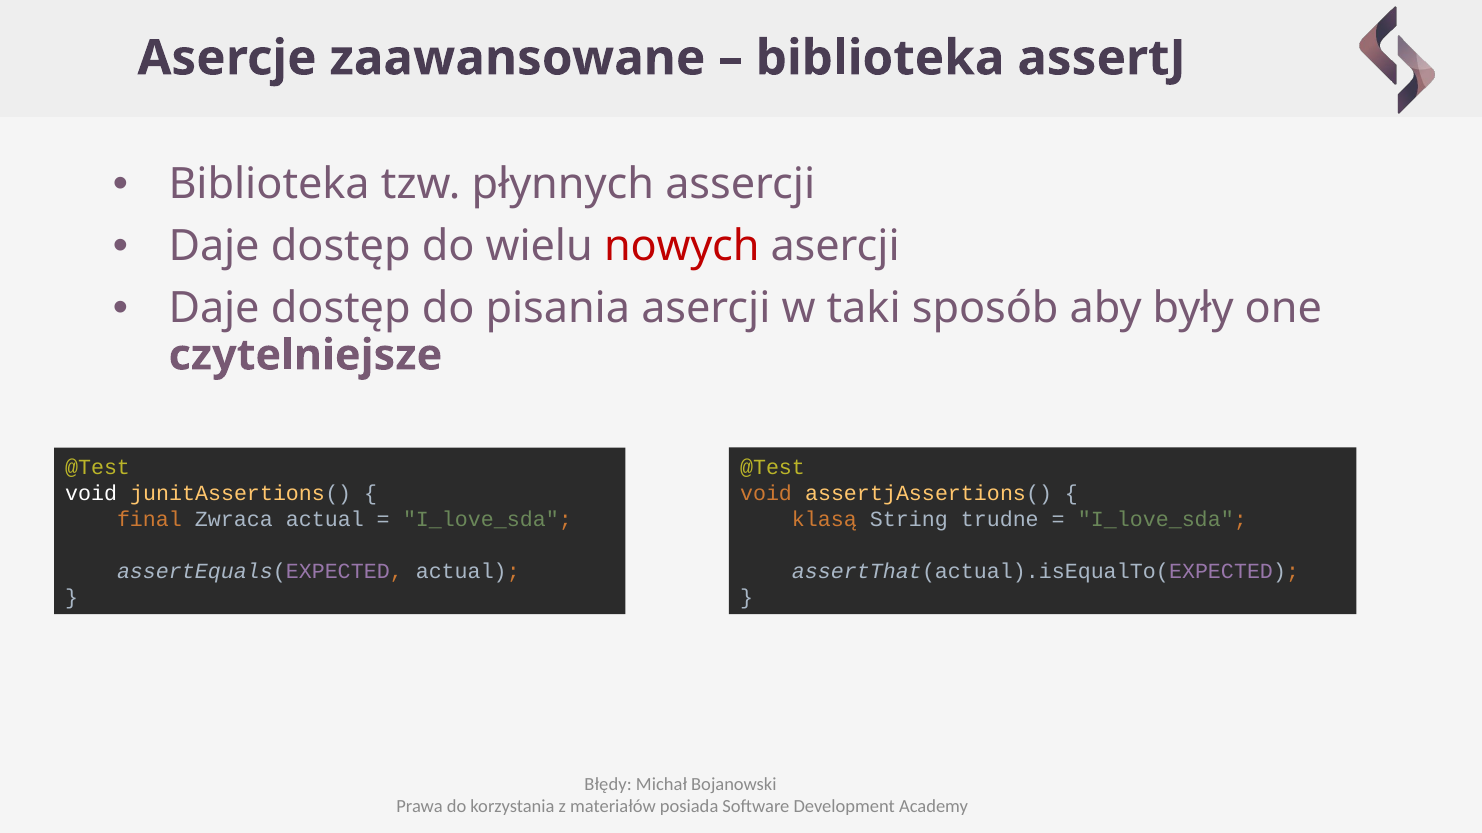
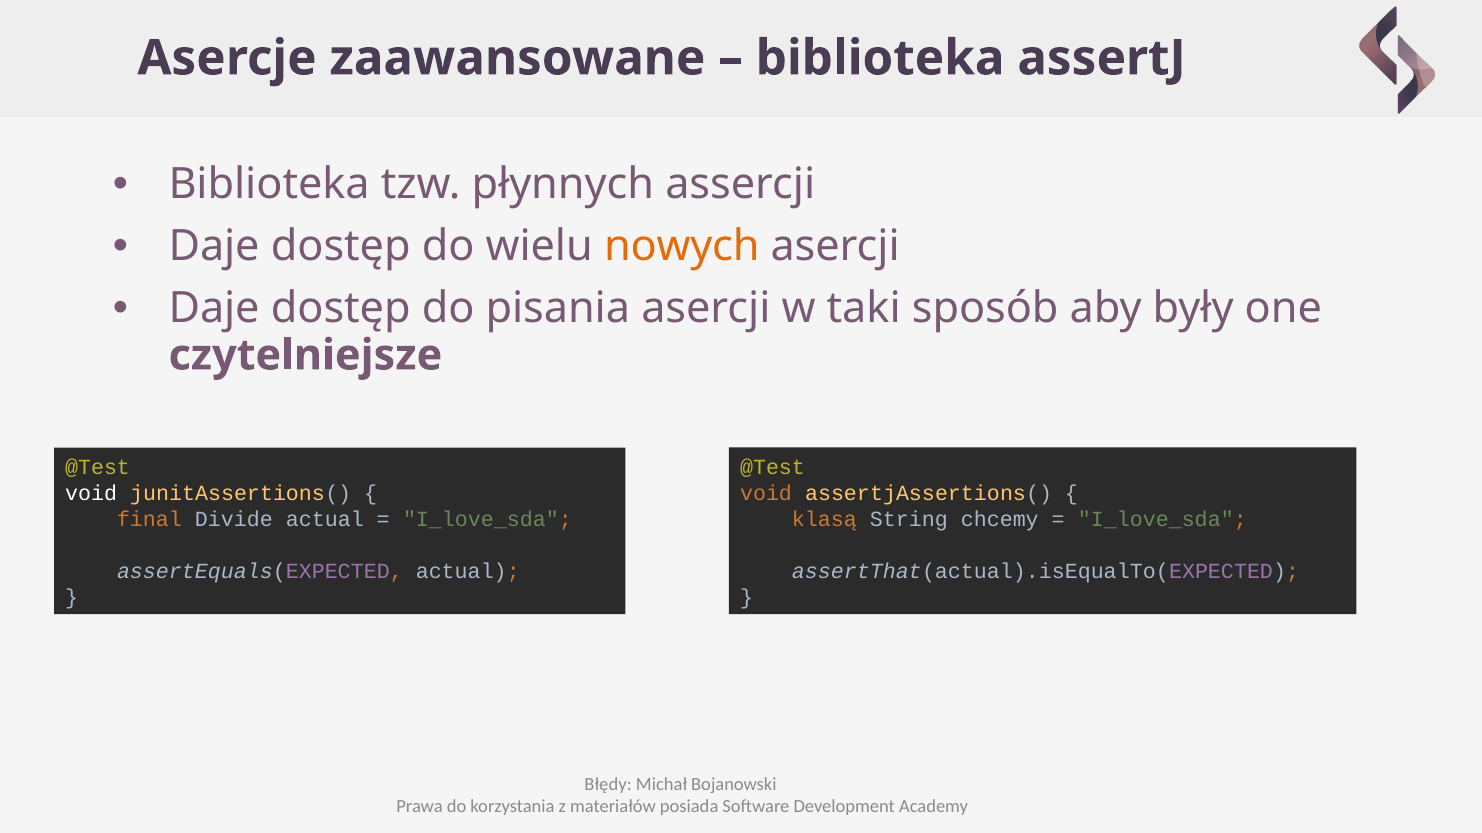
nowych colour: red -> orange (682, 247)
trudne: trudne -> chcemy (1000, 520)
Zwraca: Zwraca -> Divide (234, 520)
